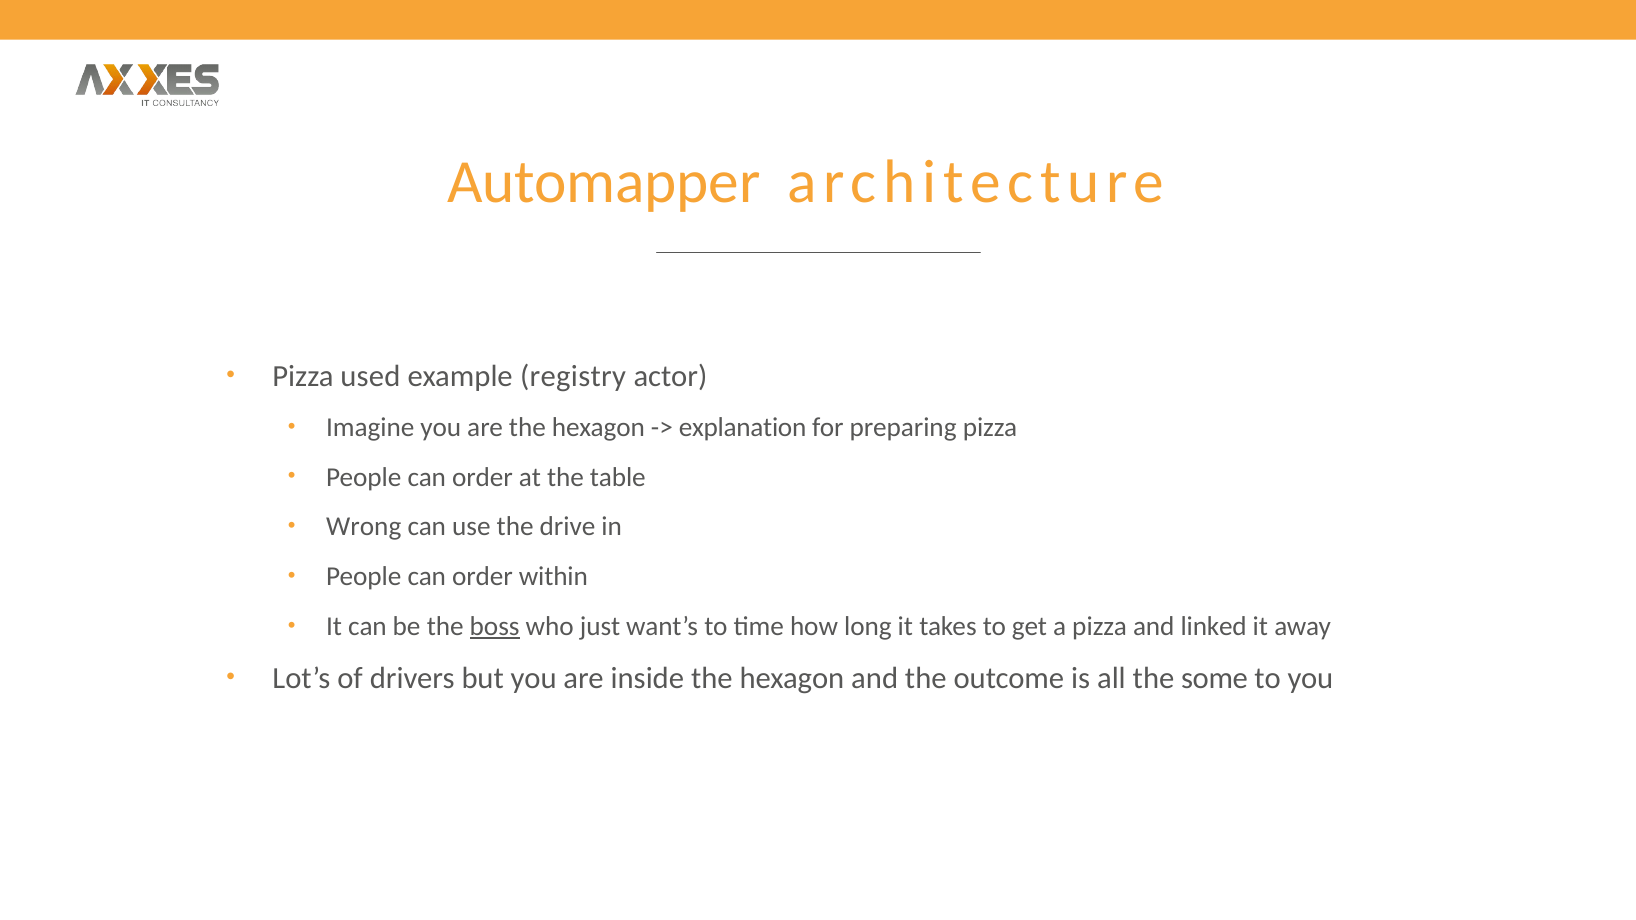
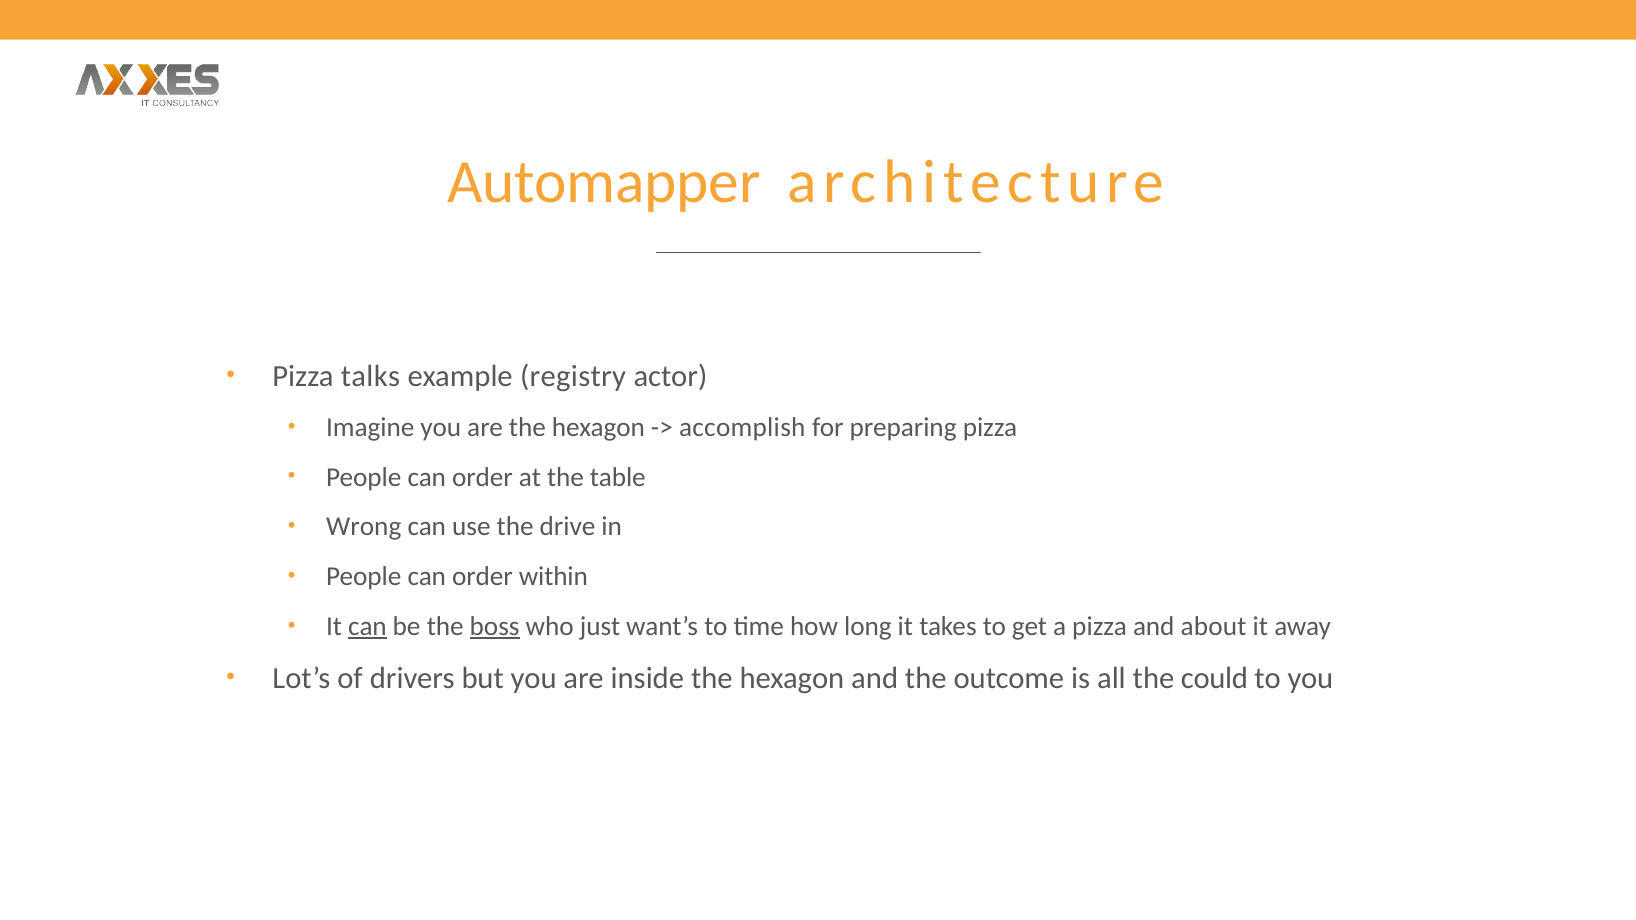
used: used -> talks (370, 376)
explanation: explanation -> accomplish (742, 428)
can underline: none -> present (367, 627)
linked: linked -> about (1214, 627)
some: some -> could (1214, 679)
